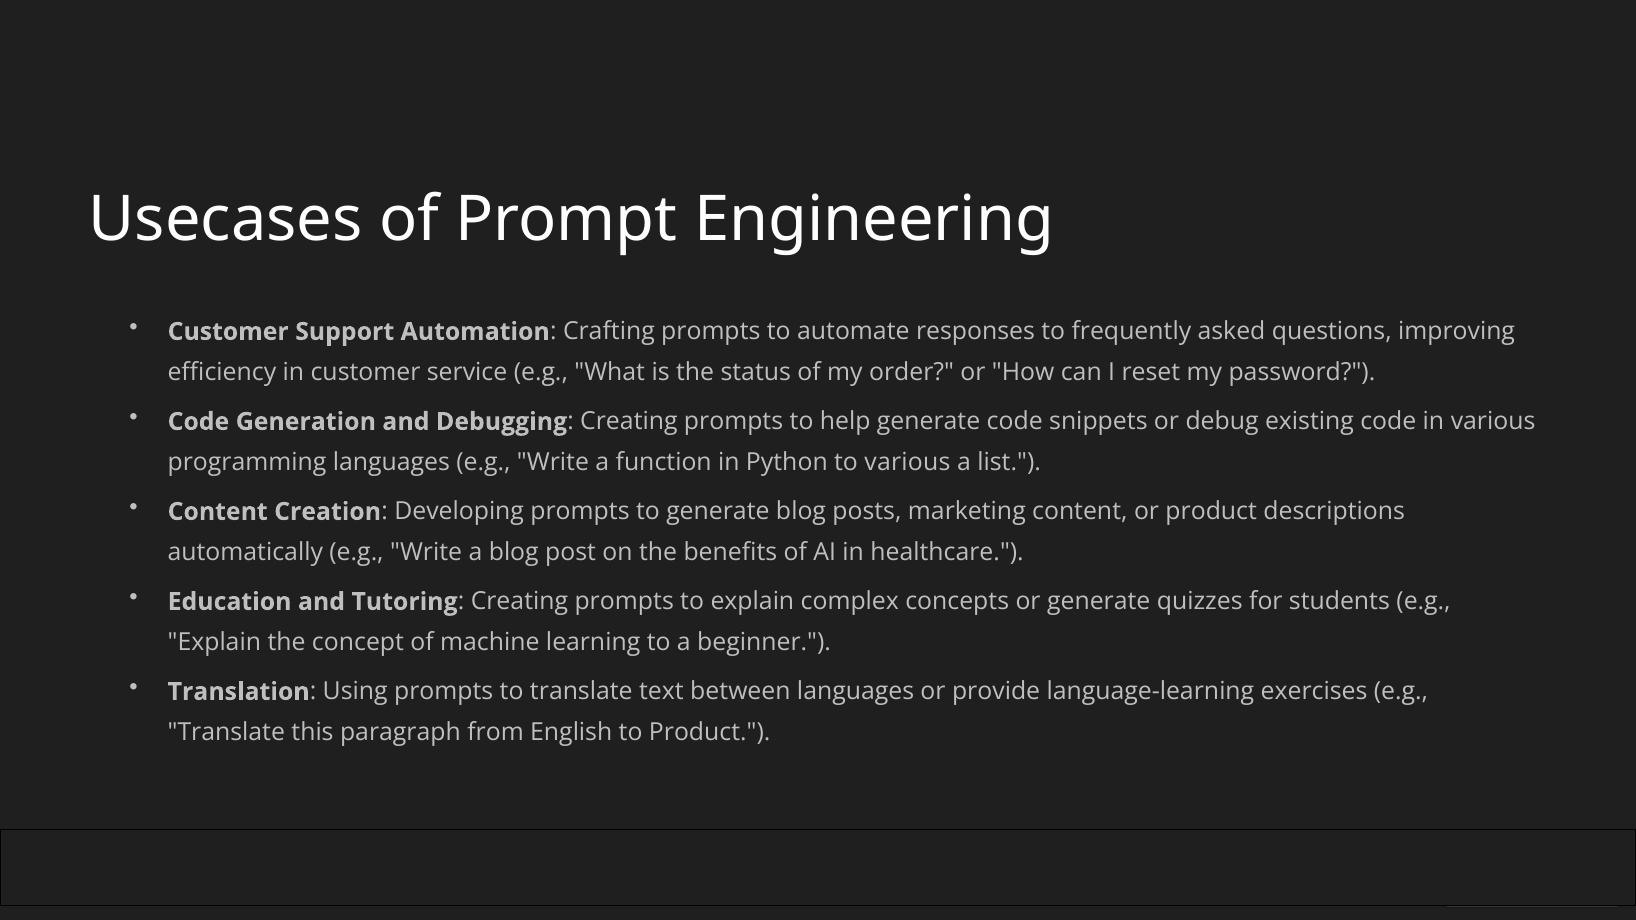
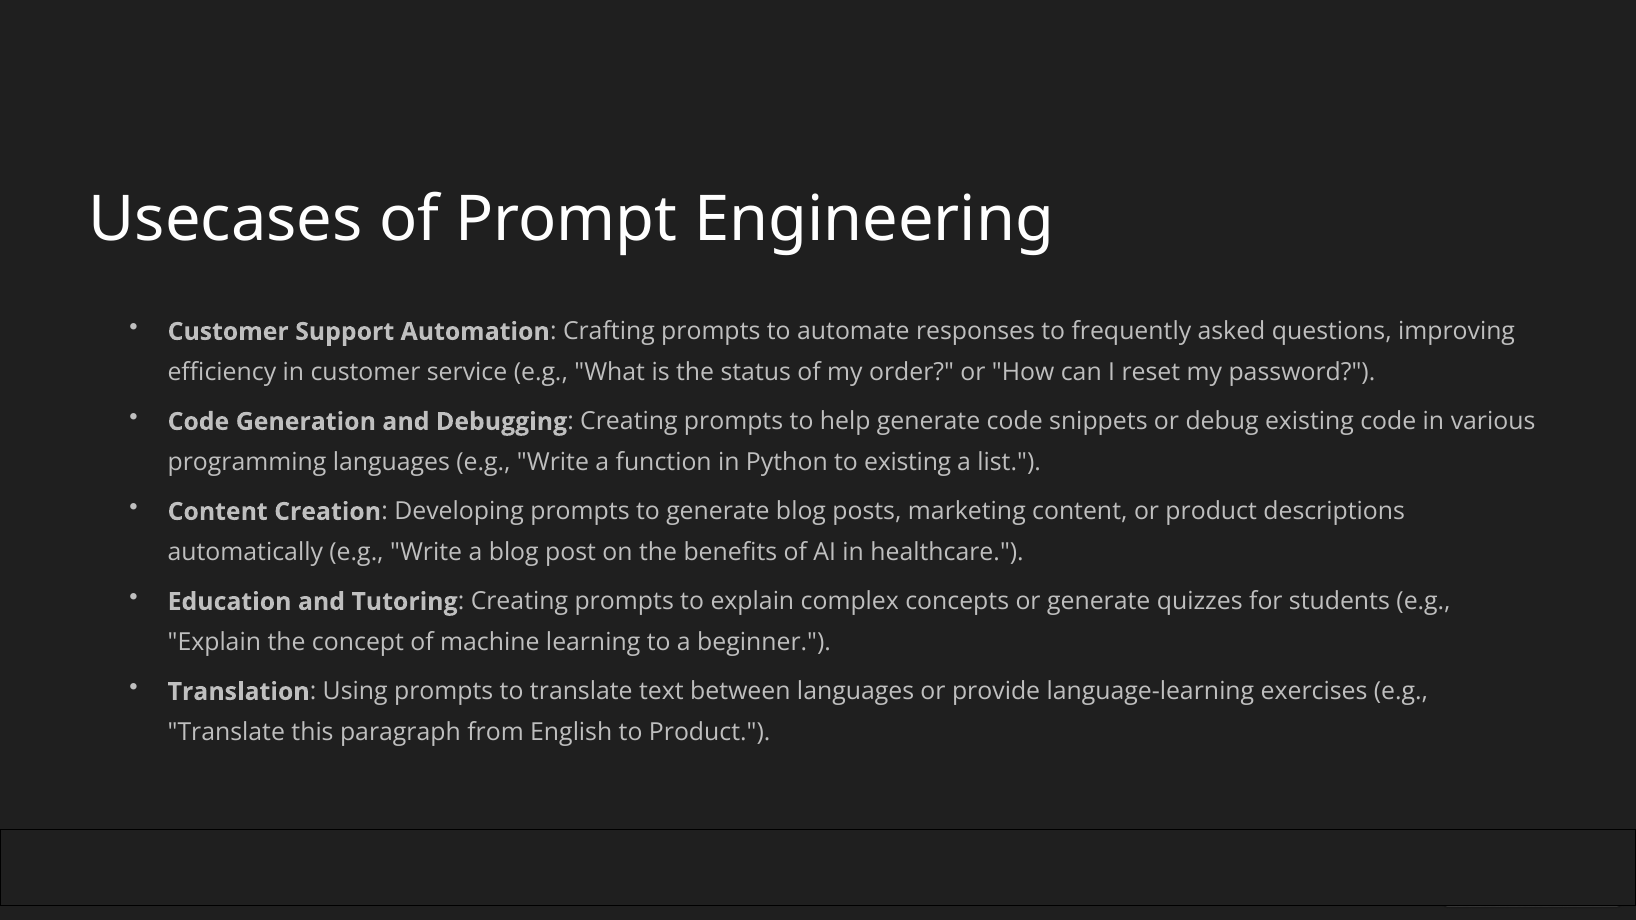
to various: various -> existing (908, 462)
